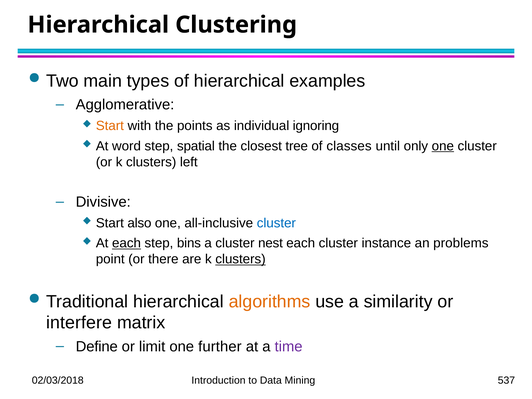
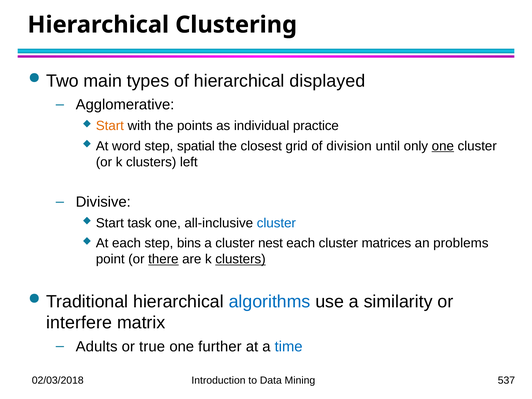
examples: examples -> displayed (327, 81)
ignoring: ignoring -> practice (316, 126)
tree: tree -> grid (297, 146)
classes: classes -> division (349, 146)
also: also -> task (139, 223)
each underline: present -> none (126, 243)
instance: instance -> matrices (386, 243)
there underline: none -> present (163, 259)
algorithms colour: orange -> blue (270, 302)
Define: Define -> Adults (97, 347)
limit: limit -> true (152, 347)
time colour: purple -> blue (289, 347)
